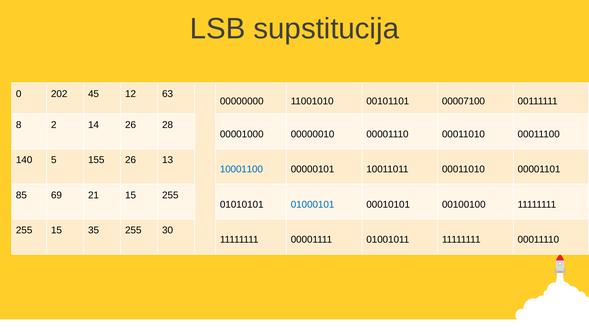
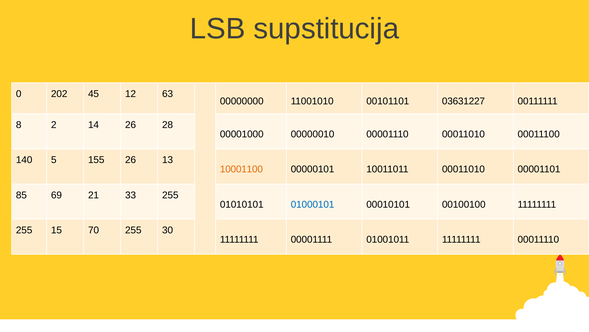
00007100: 00007100 -> 03631227 (463, 101)
10001100 colour: blue -> orange (241, 169)
21 15: 15 -> 33 (131, 195)
35: 35 -> 70 (94, 230)
